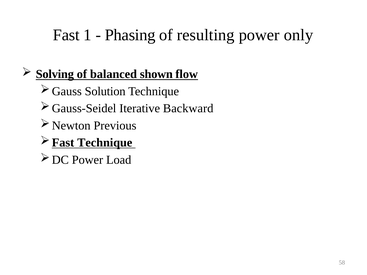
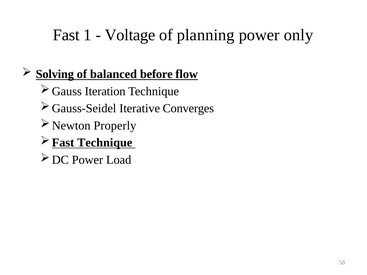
Phasing: Phasing -> Voltage (130, 35)
resulting: resulting -> planning (206, 35)
shown: shown -> before (156, 74)
Solution: Solution -> Iteration (105, 91)
Backward: Backward -> Converges (188, 109)
Previous: Previous -> Properly (115, 126)
